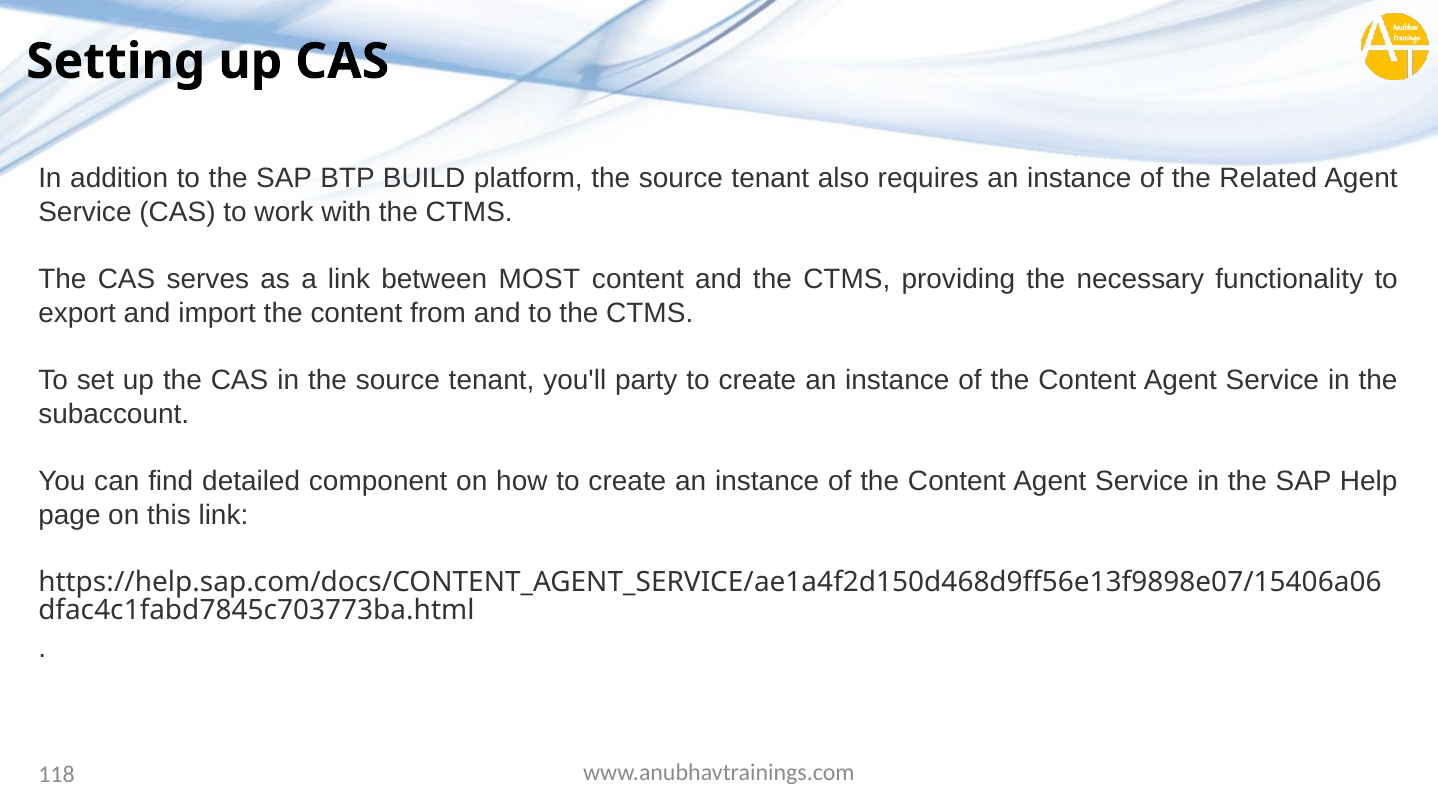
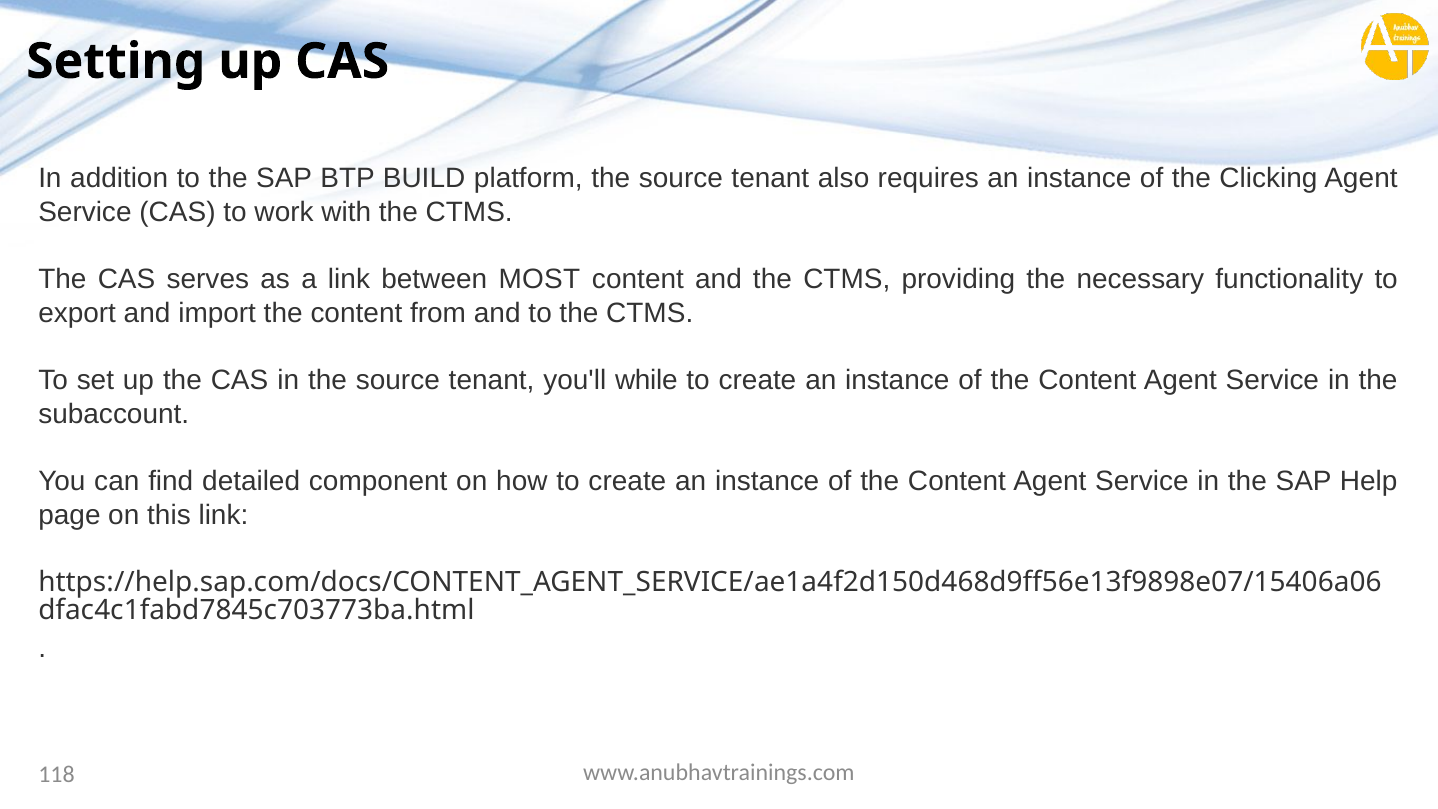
Related: Related -> Clicking (1268, 179)
party: party -> while (646, 381)
